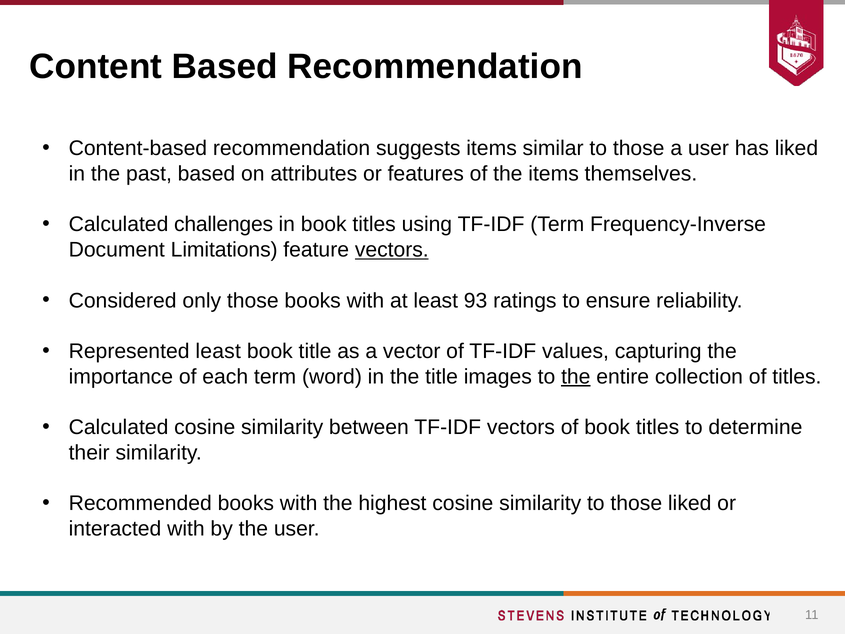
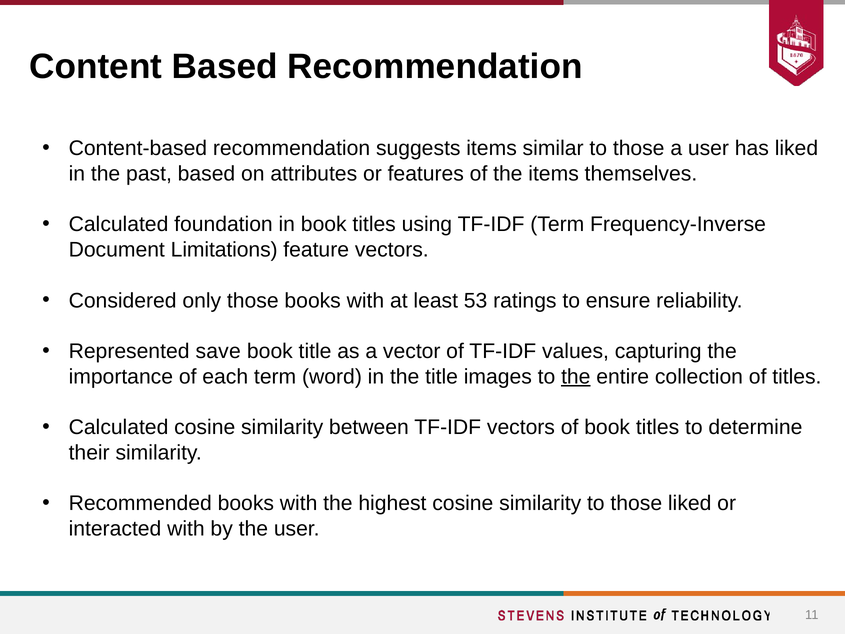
challenges: challenges -> foundation (223, 224)
vectors underline: present -> none (392, 250)
93: 93 -> 53 (476, 300)
Represented least: least -> save (218, 351)
